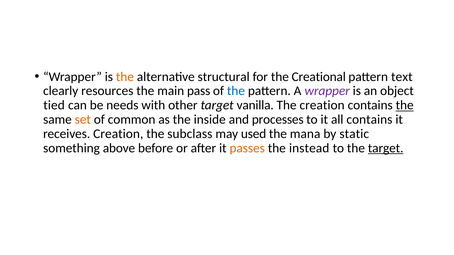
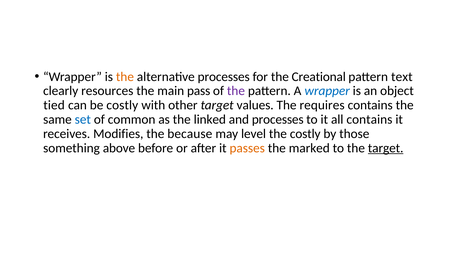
alternative structural: structural -> processes (224, 77)
the colour: blue -> purple (236, 91)
wrapper colour: purple -> blue (327, 91)
be needs: needs -> costly (122, 105)
vanilla: vanilla -> values (255, 105)
The creation: creation -> requires (322, 105)
the underline: present -> none (405, 105)
set colour: orange -> blue (83, 120)
inside: inside -> linked (210, 120)
receives Creation: Creation -> Modifies (118, 134)
subclass: subclass -> because (190, 134)
used: used -> level (254, 134)
the mana: mana -> costly (305, 134)
static: static -> those (354, 134)
instead: instead -> marked (309, 148)
